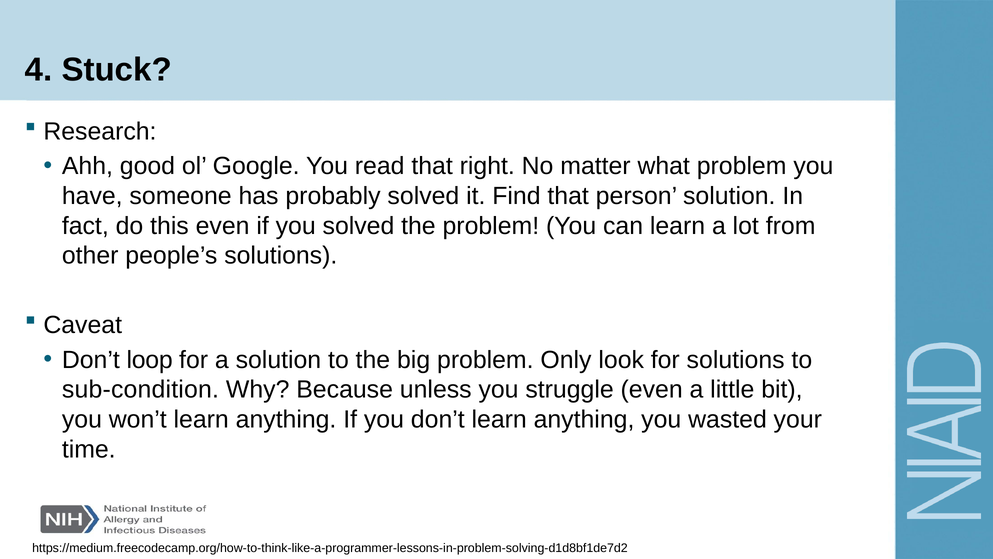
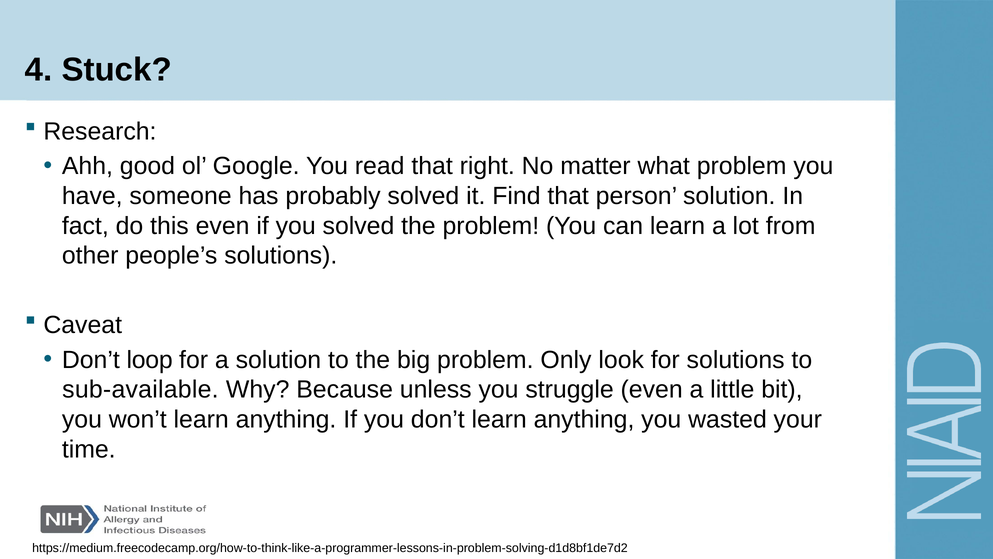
sub-condition: sub-condition -> sub-available (140, 389)
